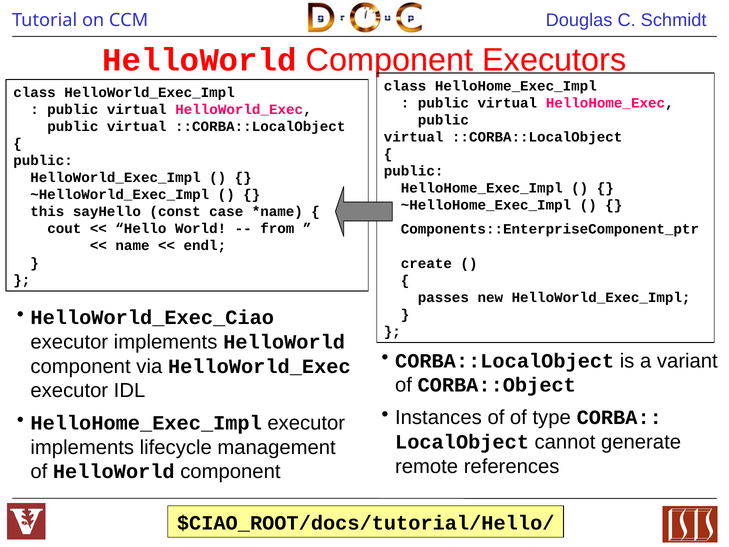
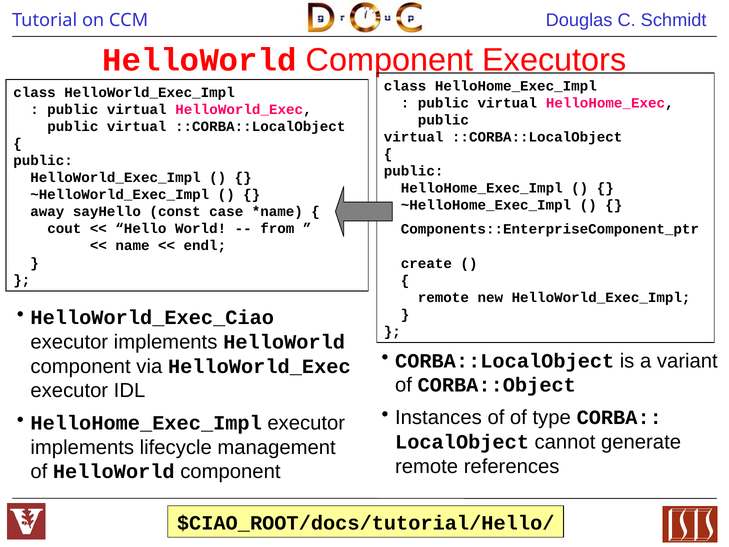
this: this -> away (47, 212)
passes: passes -> remote (443, 297)
